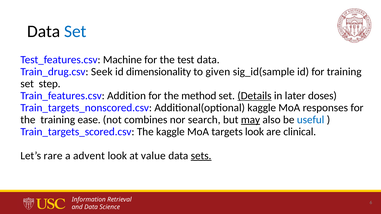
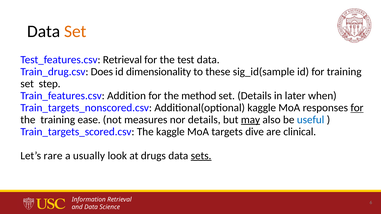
Set colour: blue -> orange (75, 31)
Test_features.csv Machine: Machine -> Retrieval (122, 60)
Seek: Seek -> Does (102, 72)
given: given -> these (218, 72)
Details underline: present -> none (254, 96)
doses: doses -> when (322, 96)
for underline: none -> present (357, 108)
combines: combines -> measures (146, 120)
nor search: search -> details (204, 120)
targets look: look -> dive (255, 132)
advent: advent -> usually (89, 156)
value: value -> drugs (153, 156)
